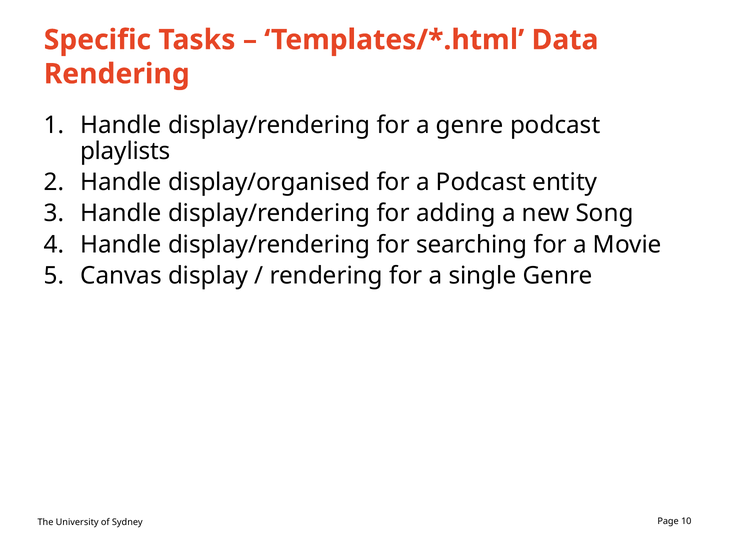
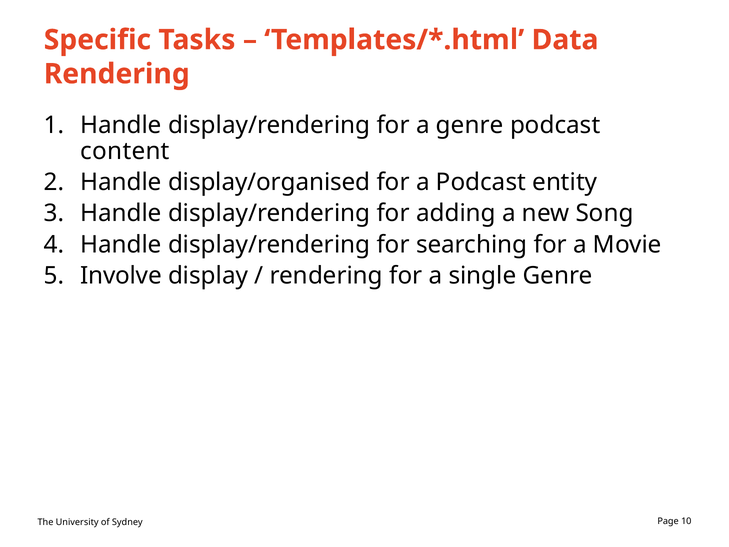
playlists: playlists -> content (125, 151)
Canvas: Canvas -> Involve (121, 276)
